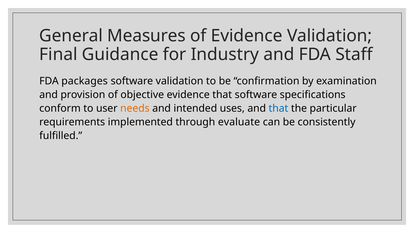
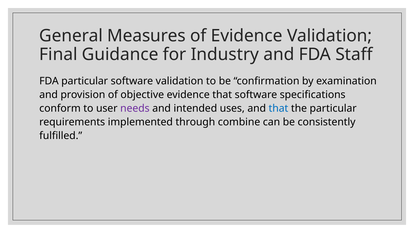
FDA packages: packages -> particular (85, 81)
needs colour: orange -> purple (135, 108)
evaluate: evaluate -> combine (239, 122)
